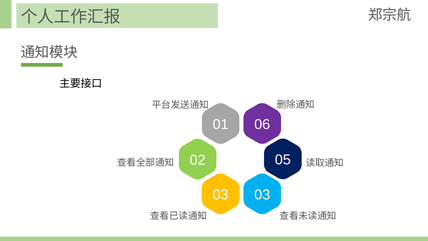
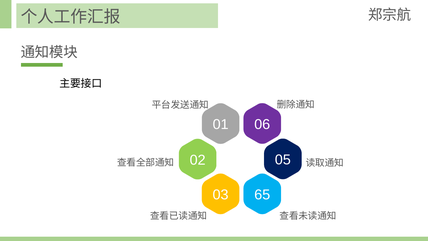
03 03: 03 -> 65 (262, 195)
